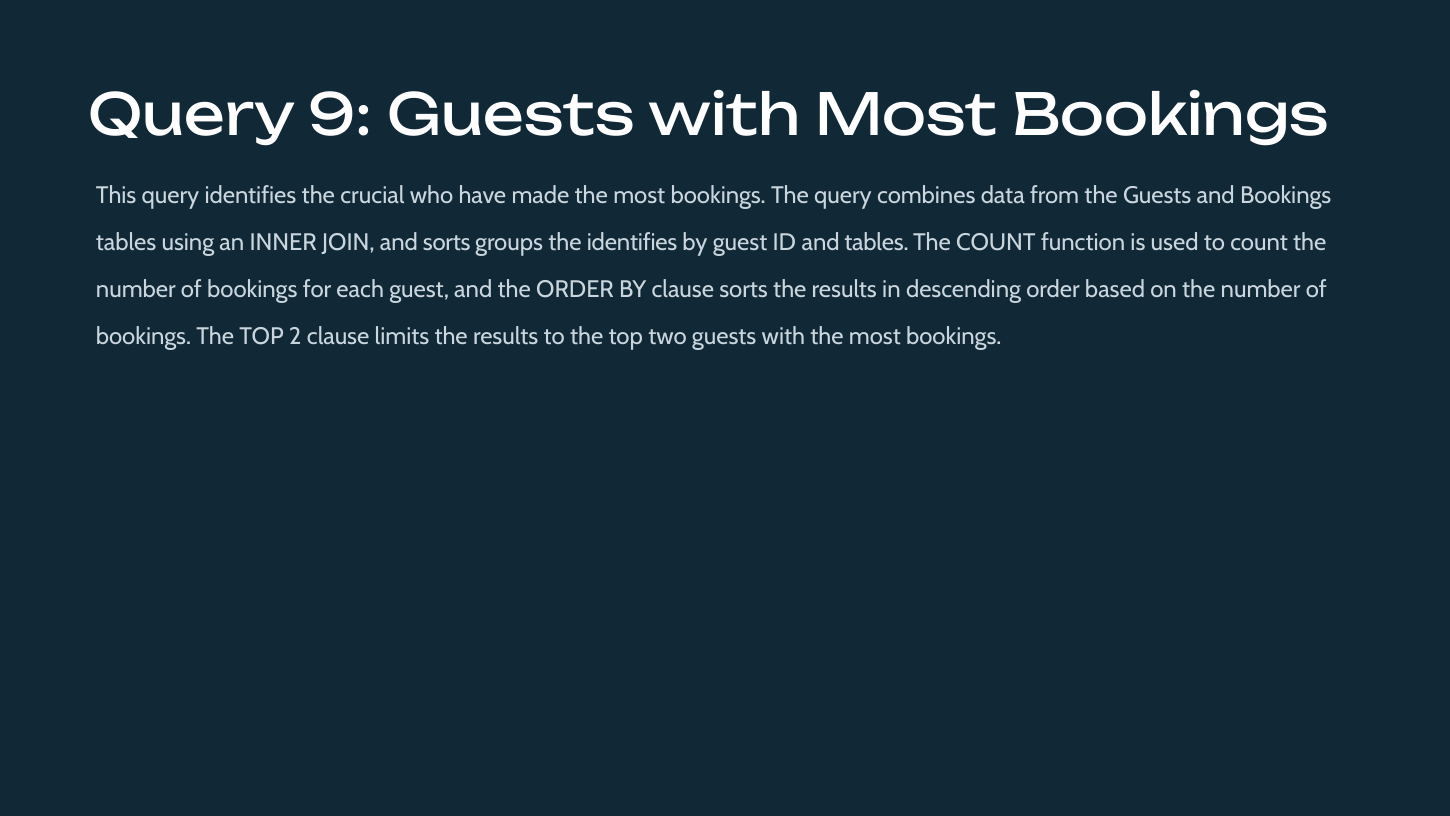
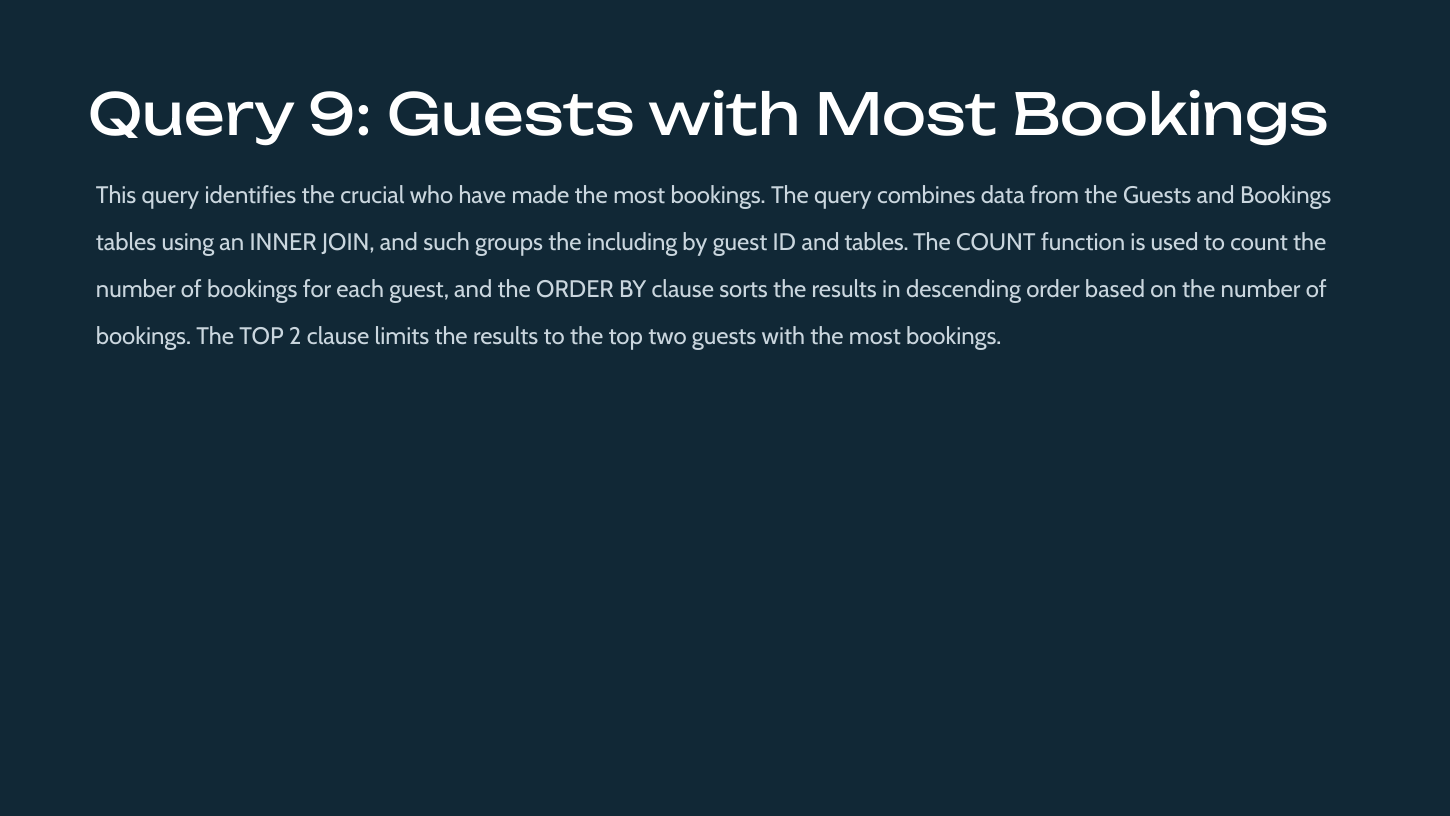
and sorts: sorts -> such (447, 243)
the identifies: identifies -> including (632, 243)
